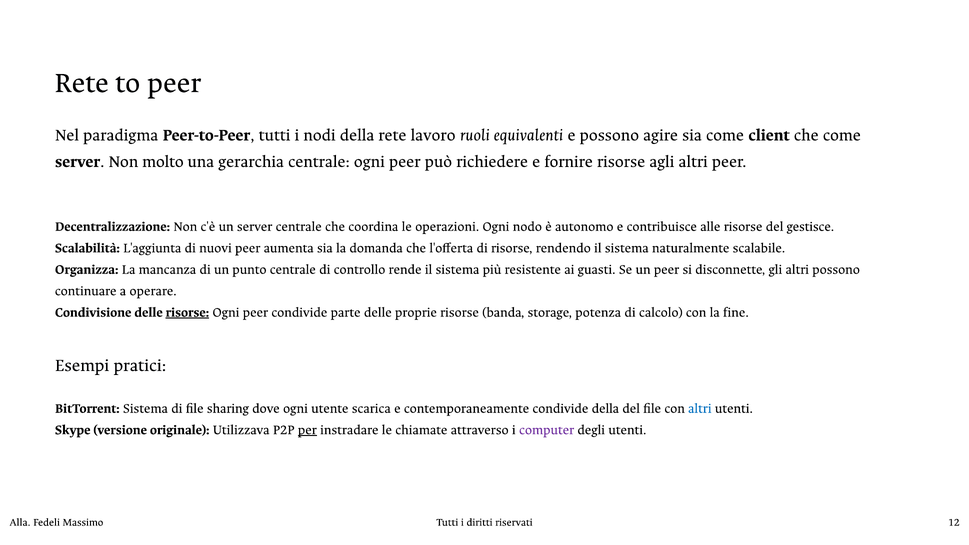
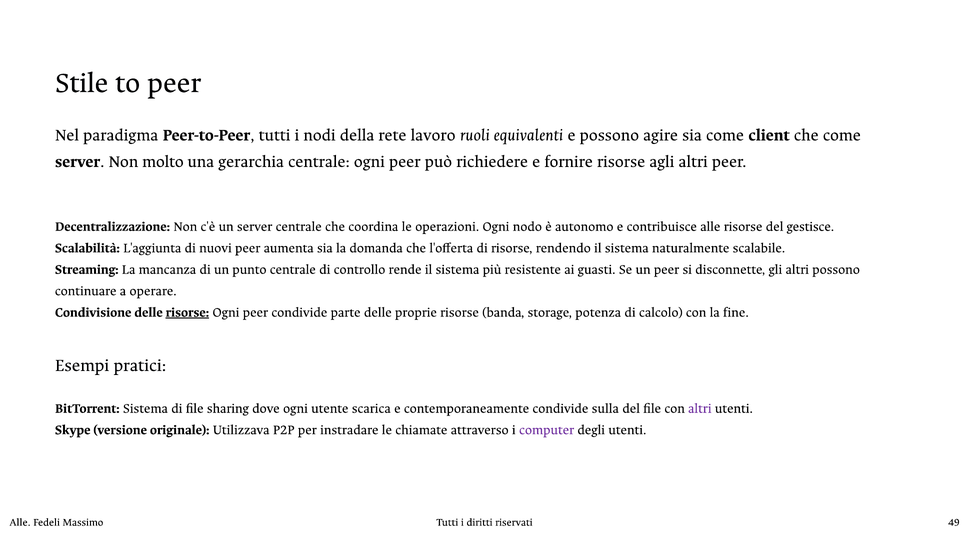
Rete: Rete -> Stile (82, 82)
Organizza: Organizza -> Streaming (87, 269)
condivide della: della -> sulla (605, 408)
altri colour: blue -> purple (700, 408)
per underline: present -> none (307, 430)
Alla: Alla -> Alle (20, 522)
12: 12 -> 49 (954, 522)
